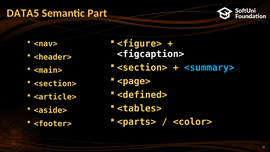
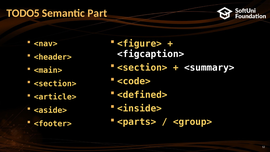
DATA5: DATA5 -> TODO5 (23, 13)
<summary> colour: light blue -> white (209, 68)
<page>: <page> -> <code> (134, 81)
<tables>: <tables> -> <inside> (139, 108)
<color>: <color> -> <group> (193, 122)
